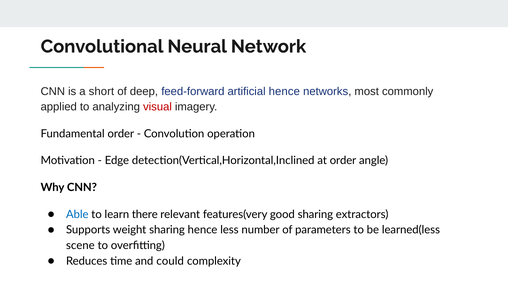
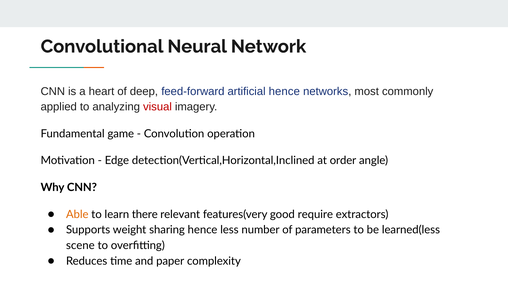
short: short -> heart (102, 91)
Fundamental order: order -> game (121, 134)
Able colour: blue -> orange (77, 214)
good sharing: sharing -> require (315, 214)
could: could -> paper (170, 261)
